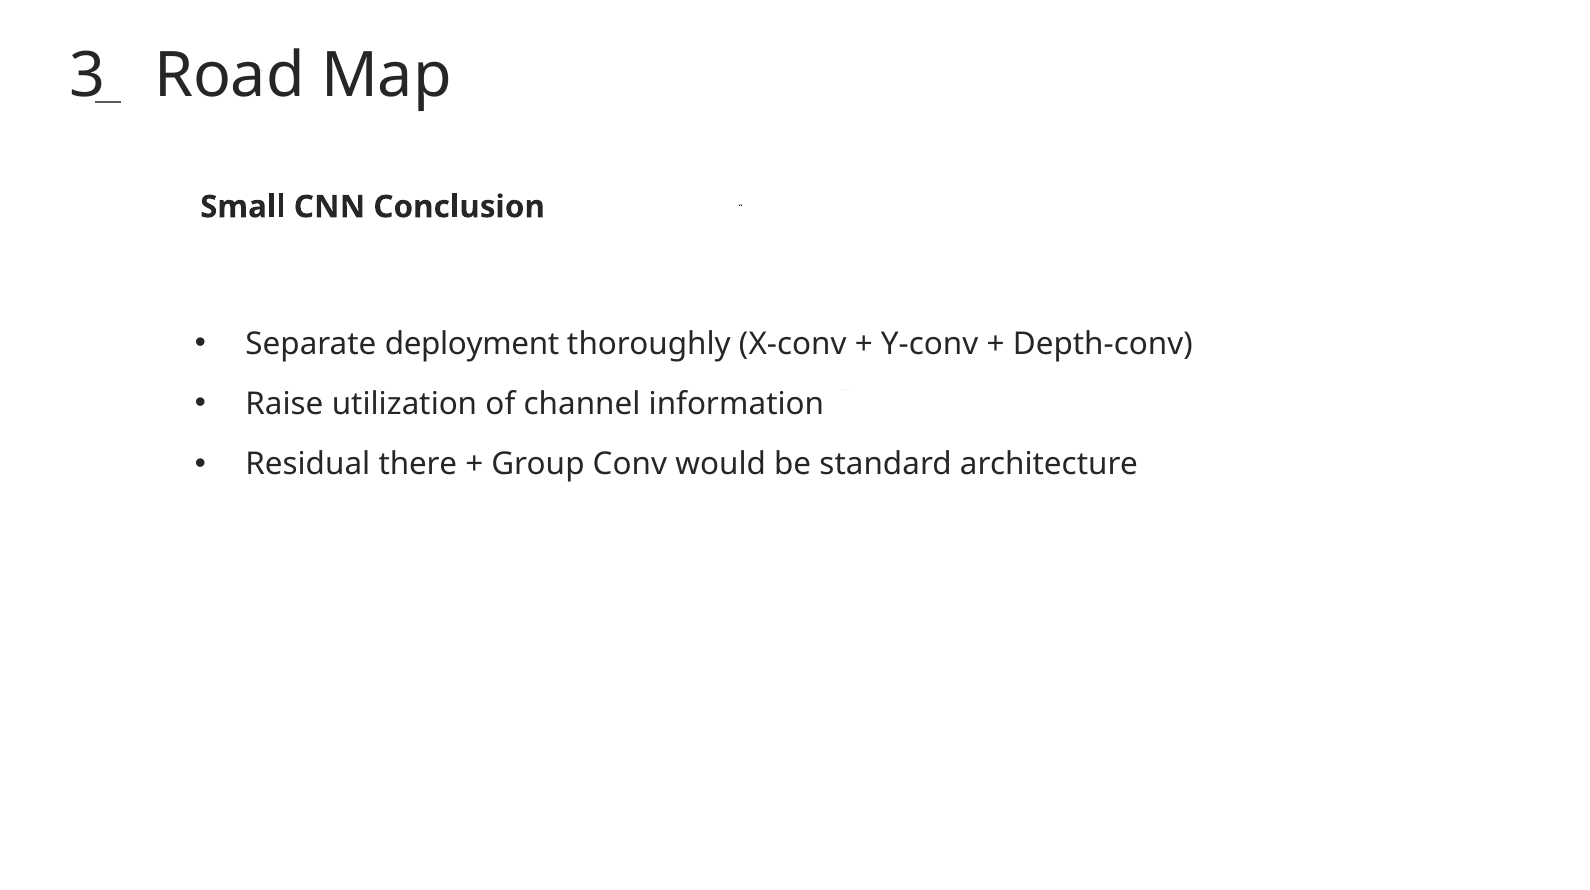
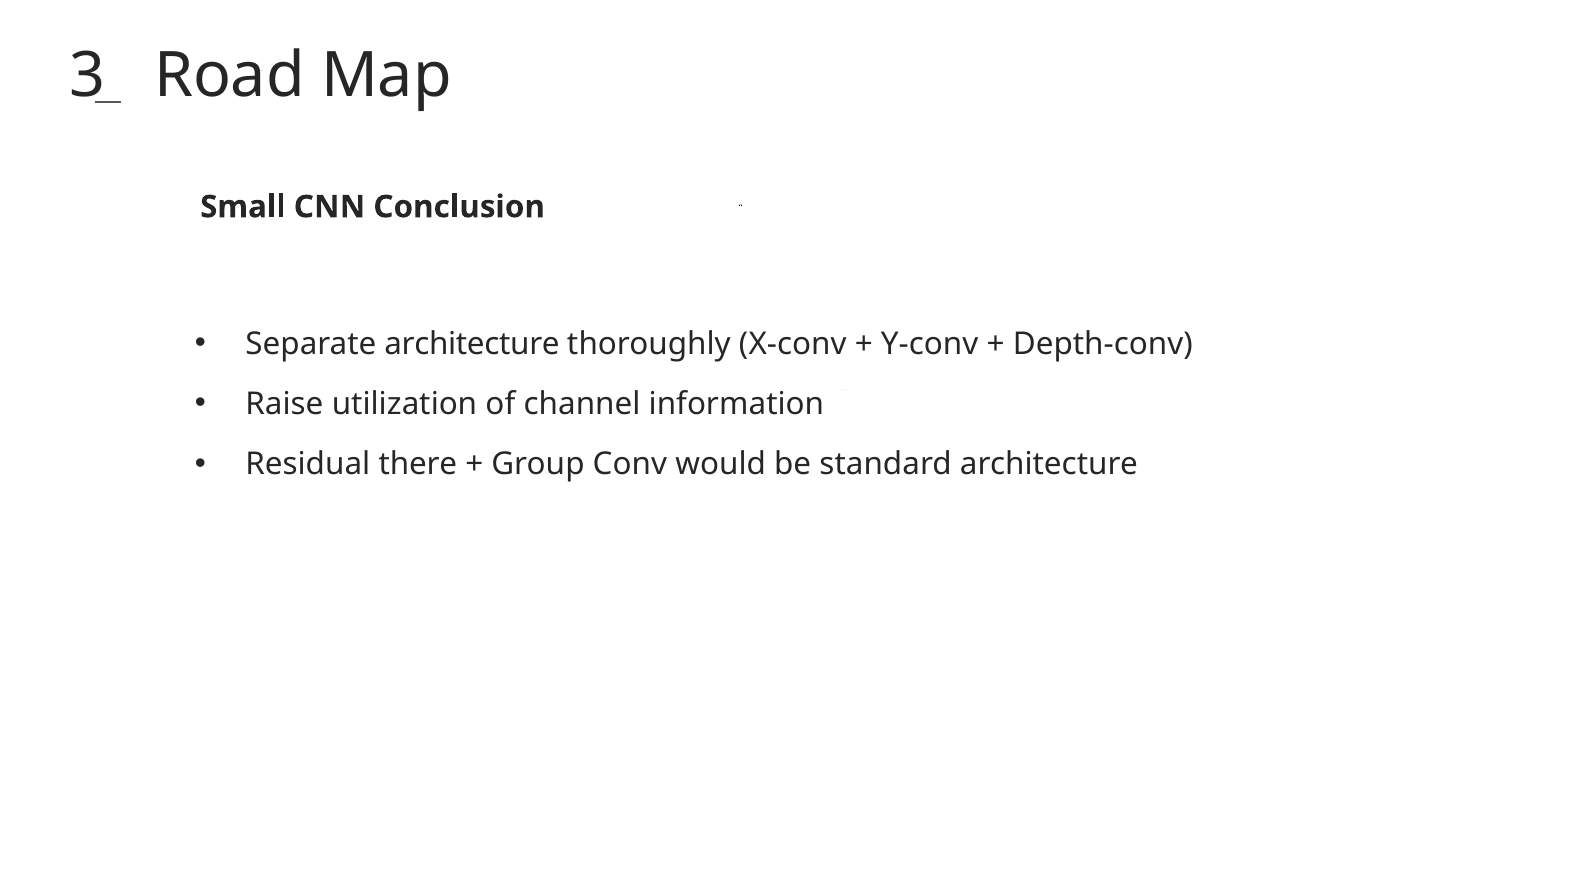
Separate deployment: deployment -> architecture (472, 344)
